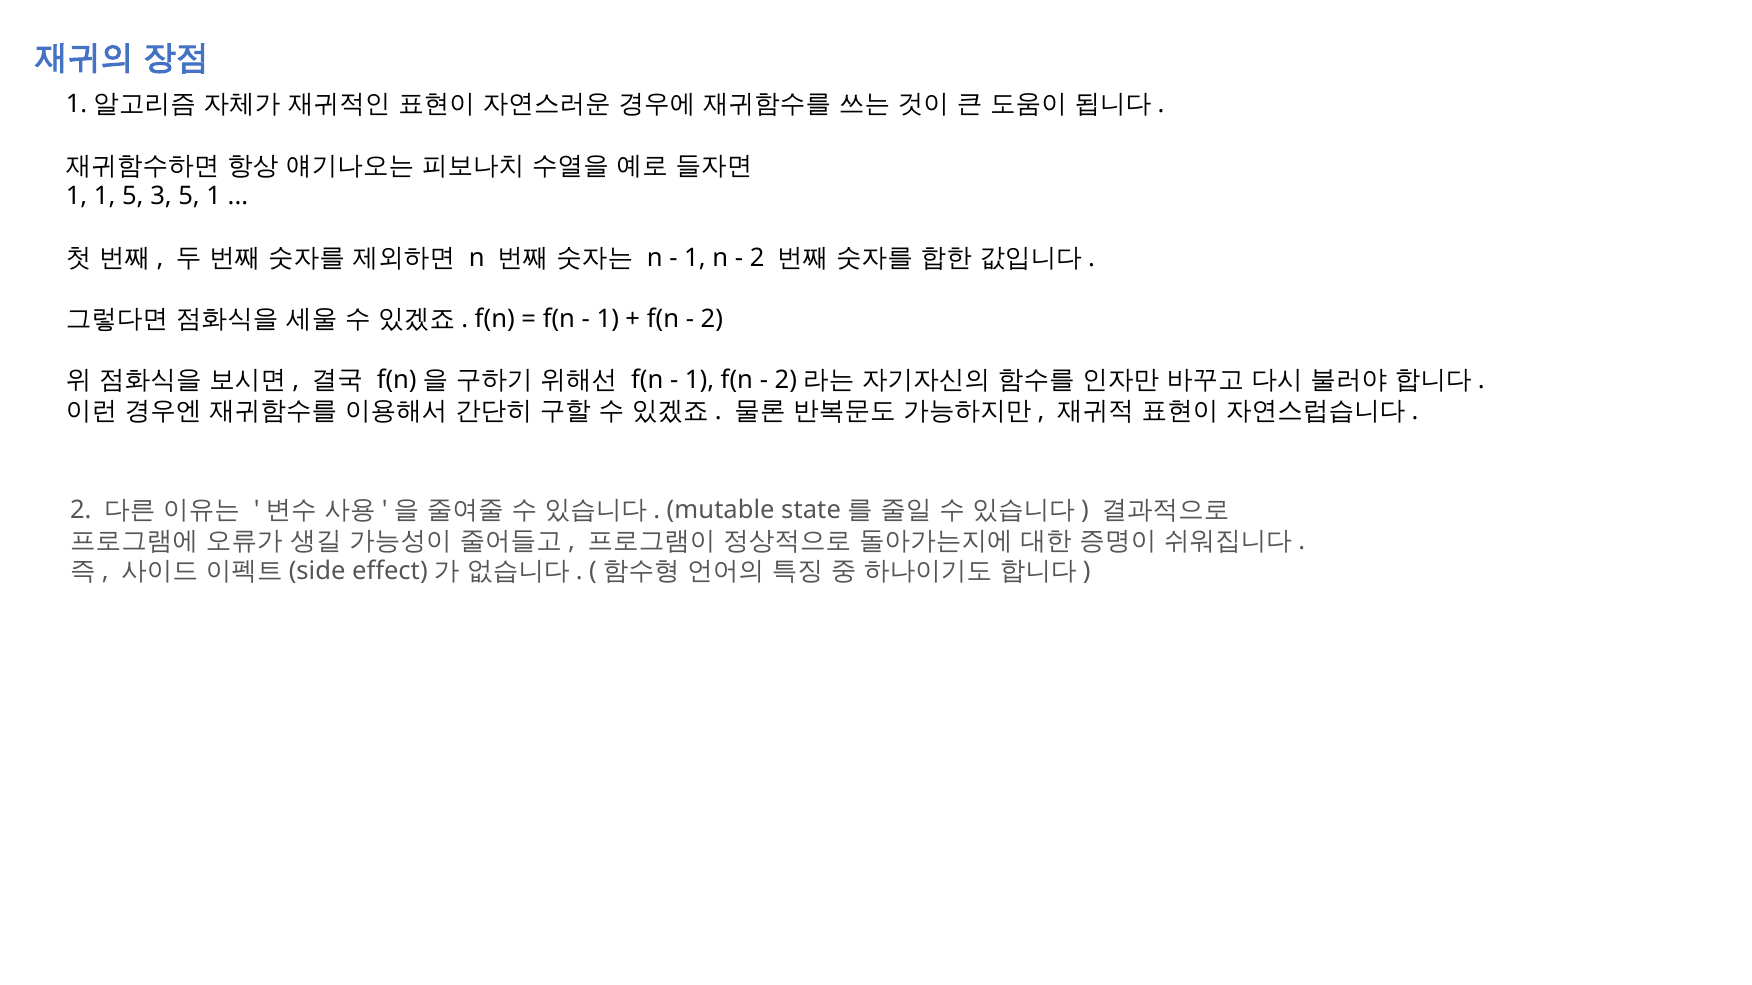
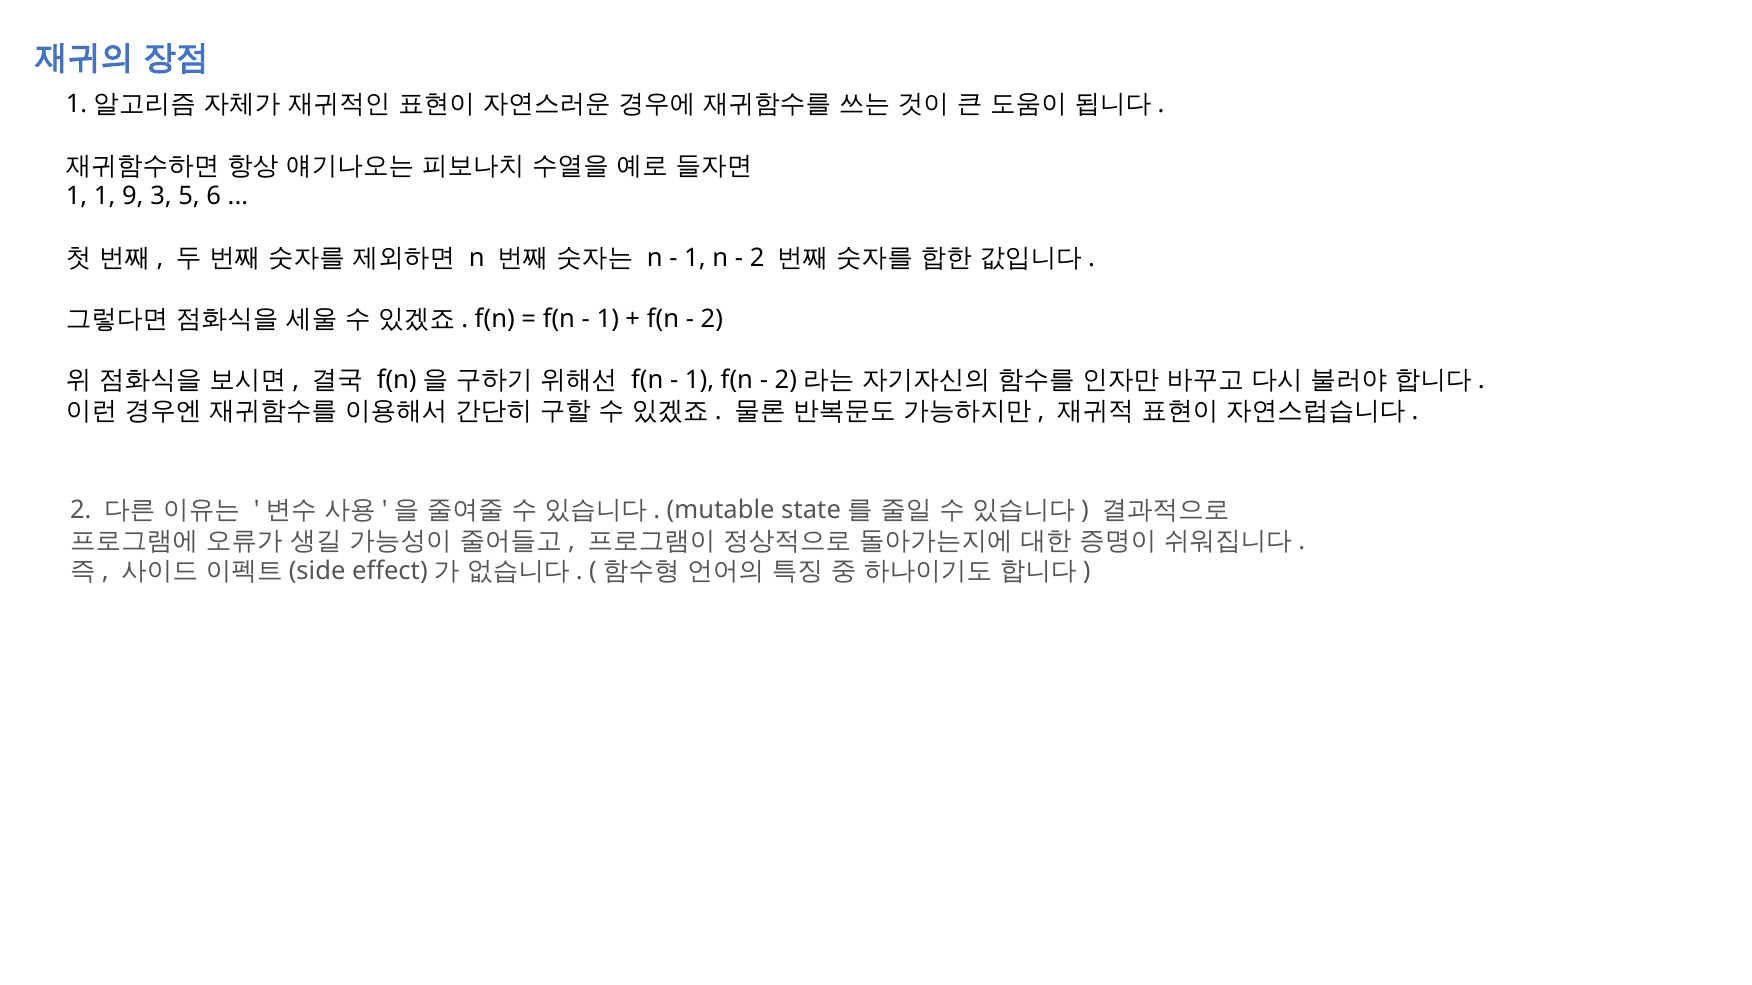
1 5: 5 -> 9 (133, 197)
5 1: 1 -> 6 (214, 197)
